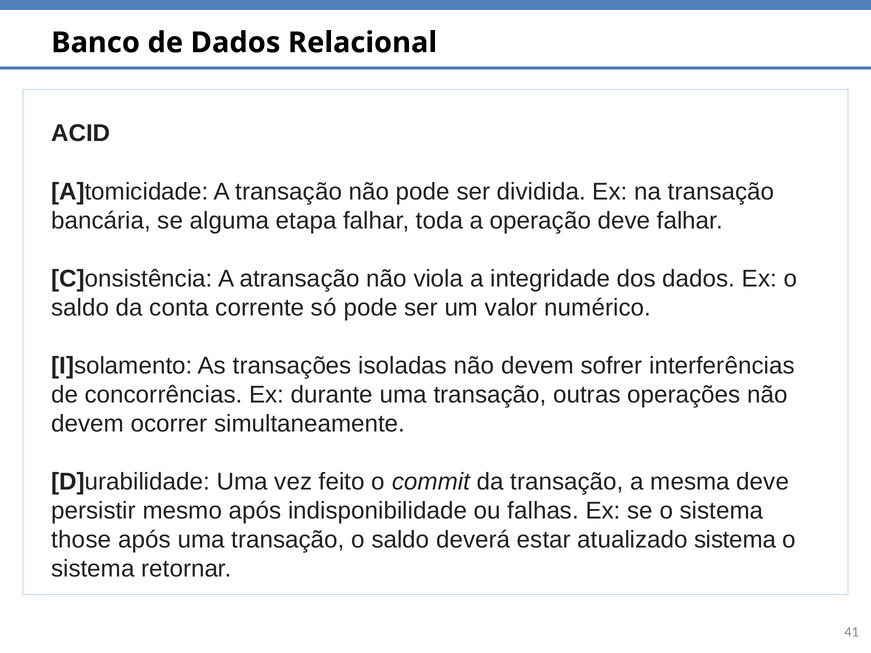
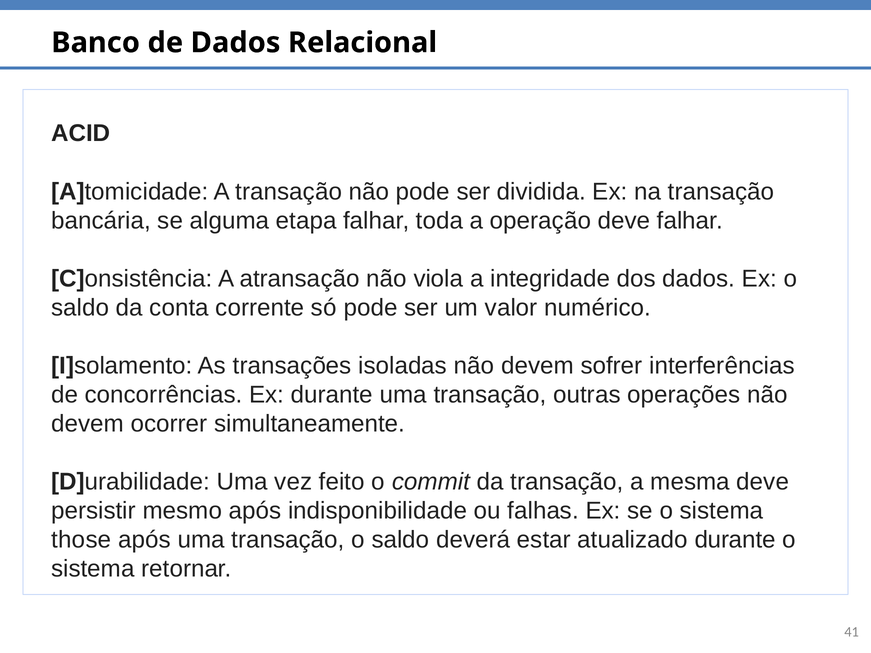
atualizado sistema: sistema -> durante (735, 540)
